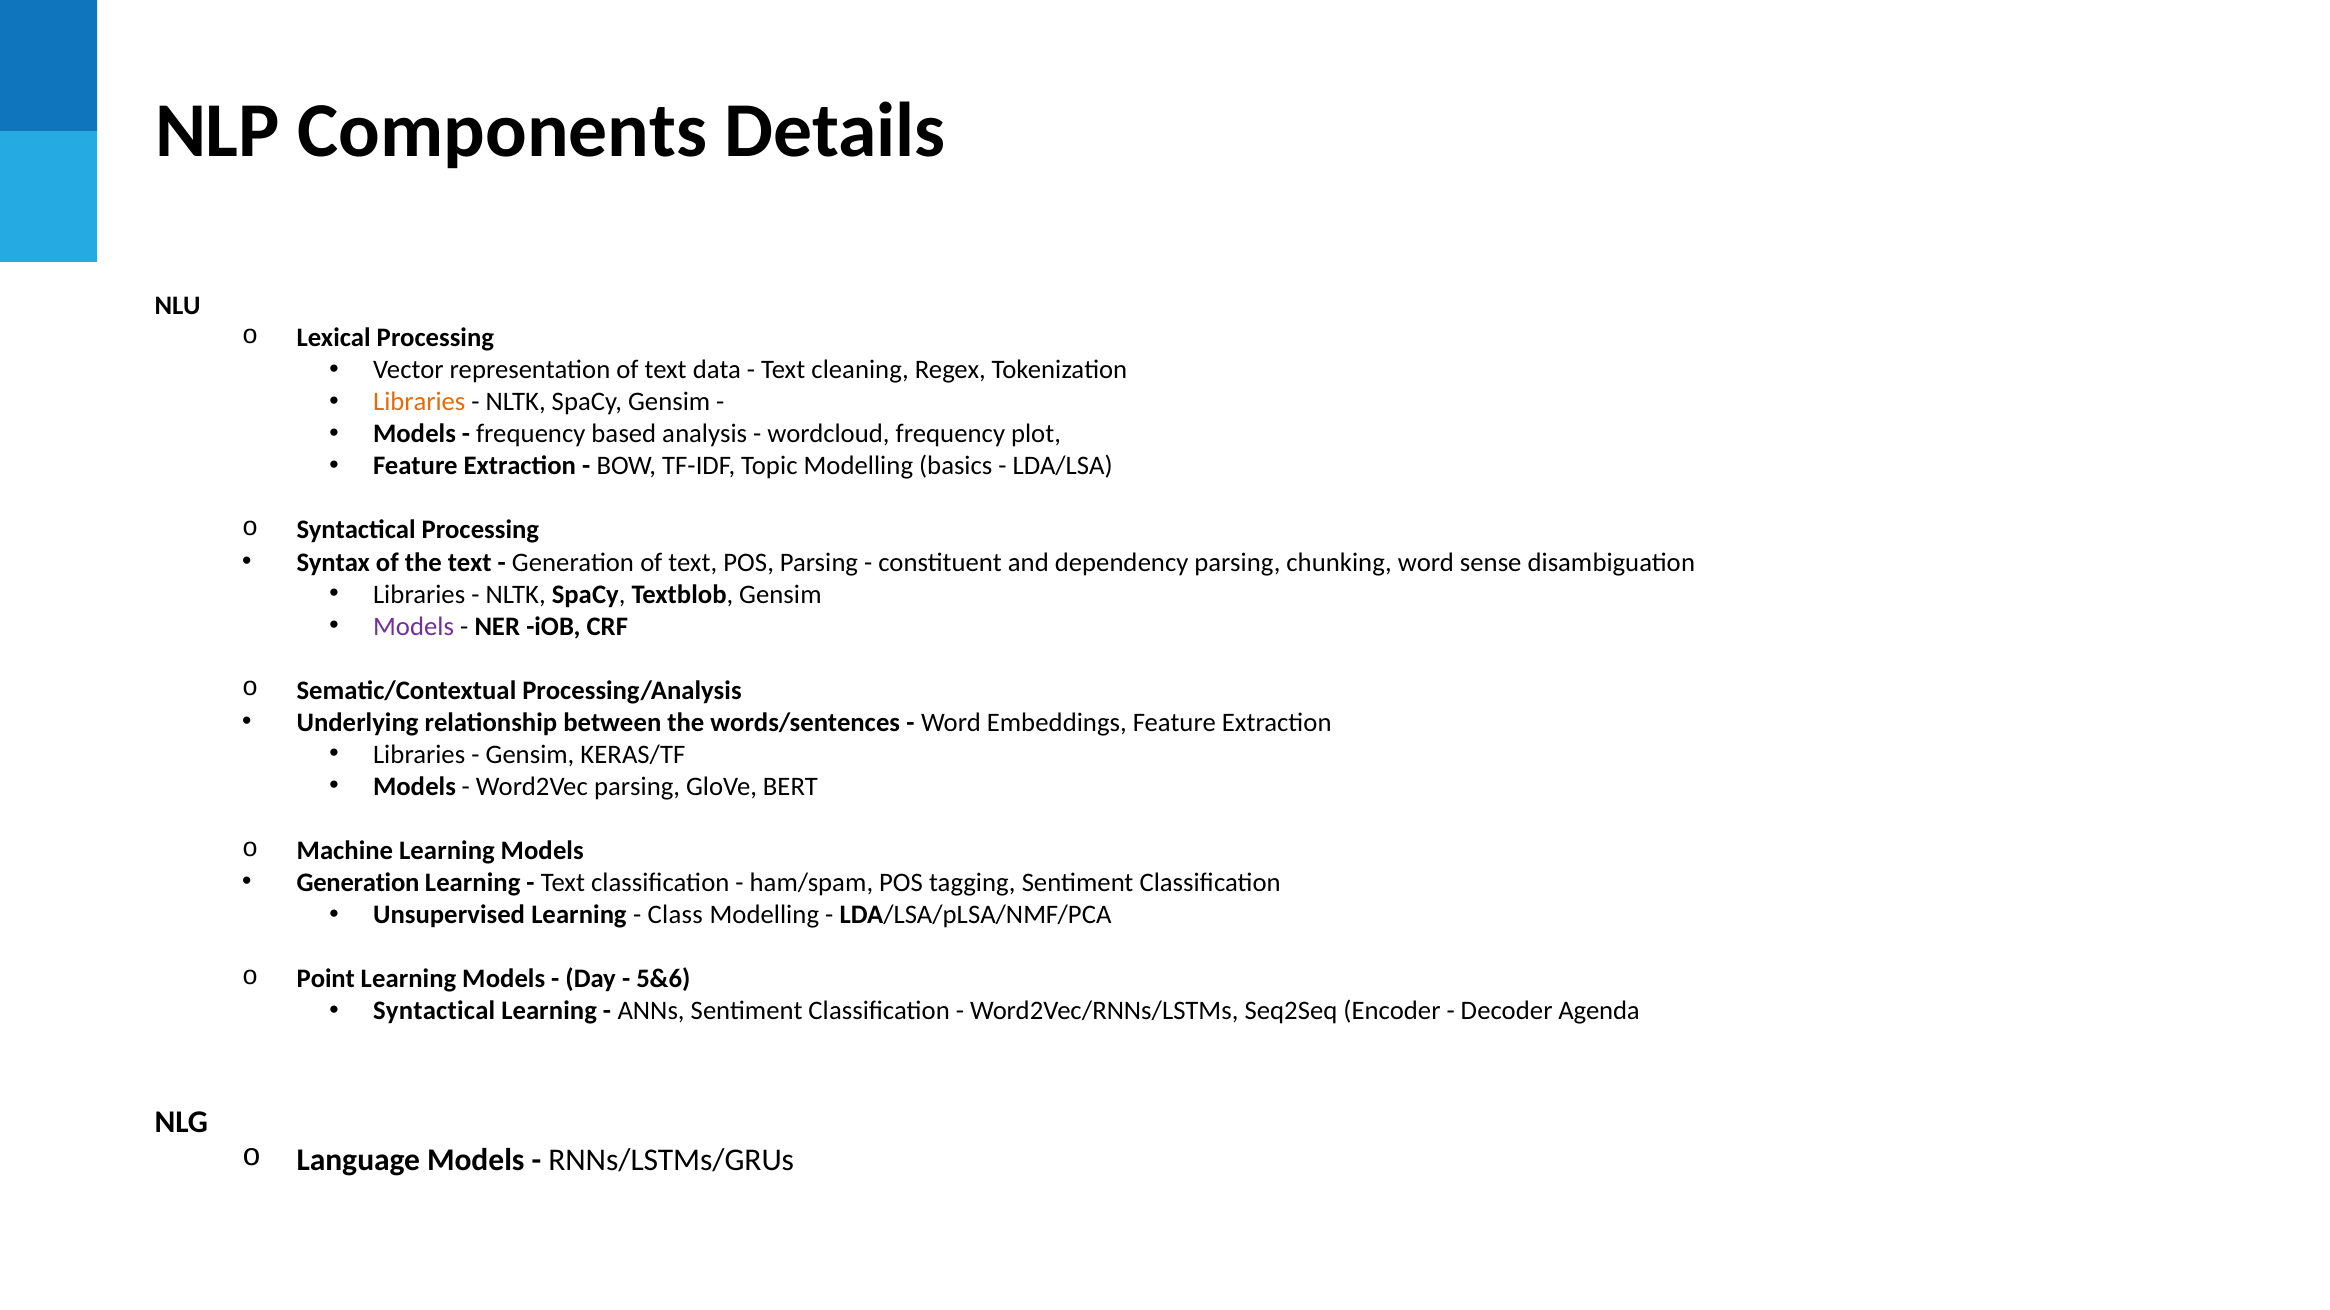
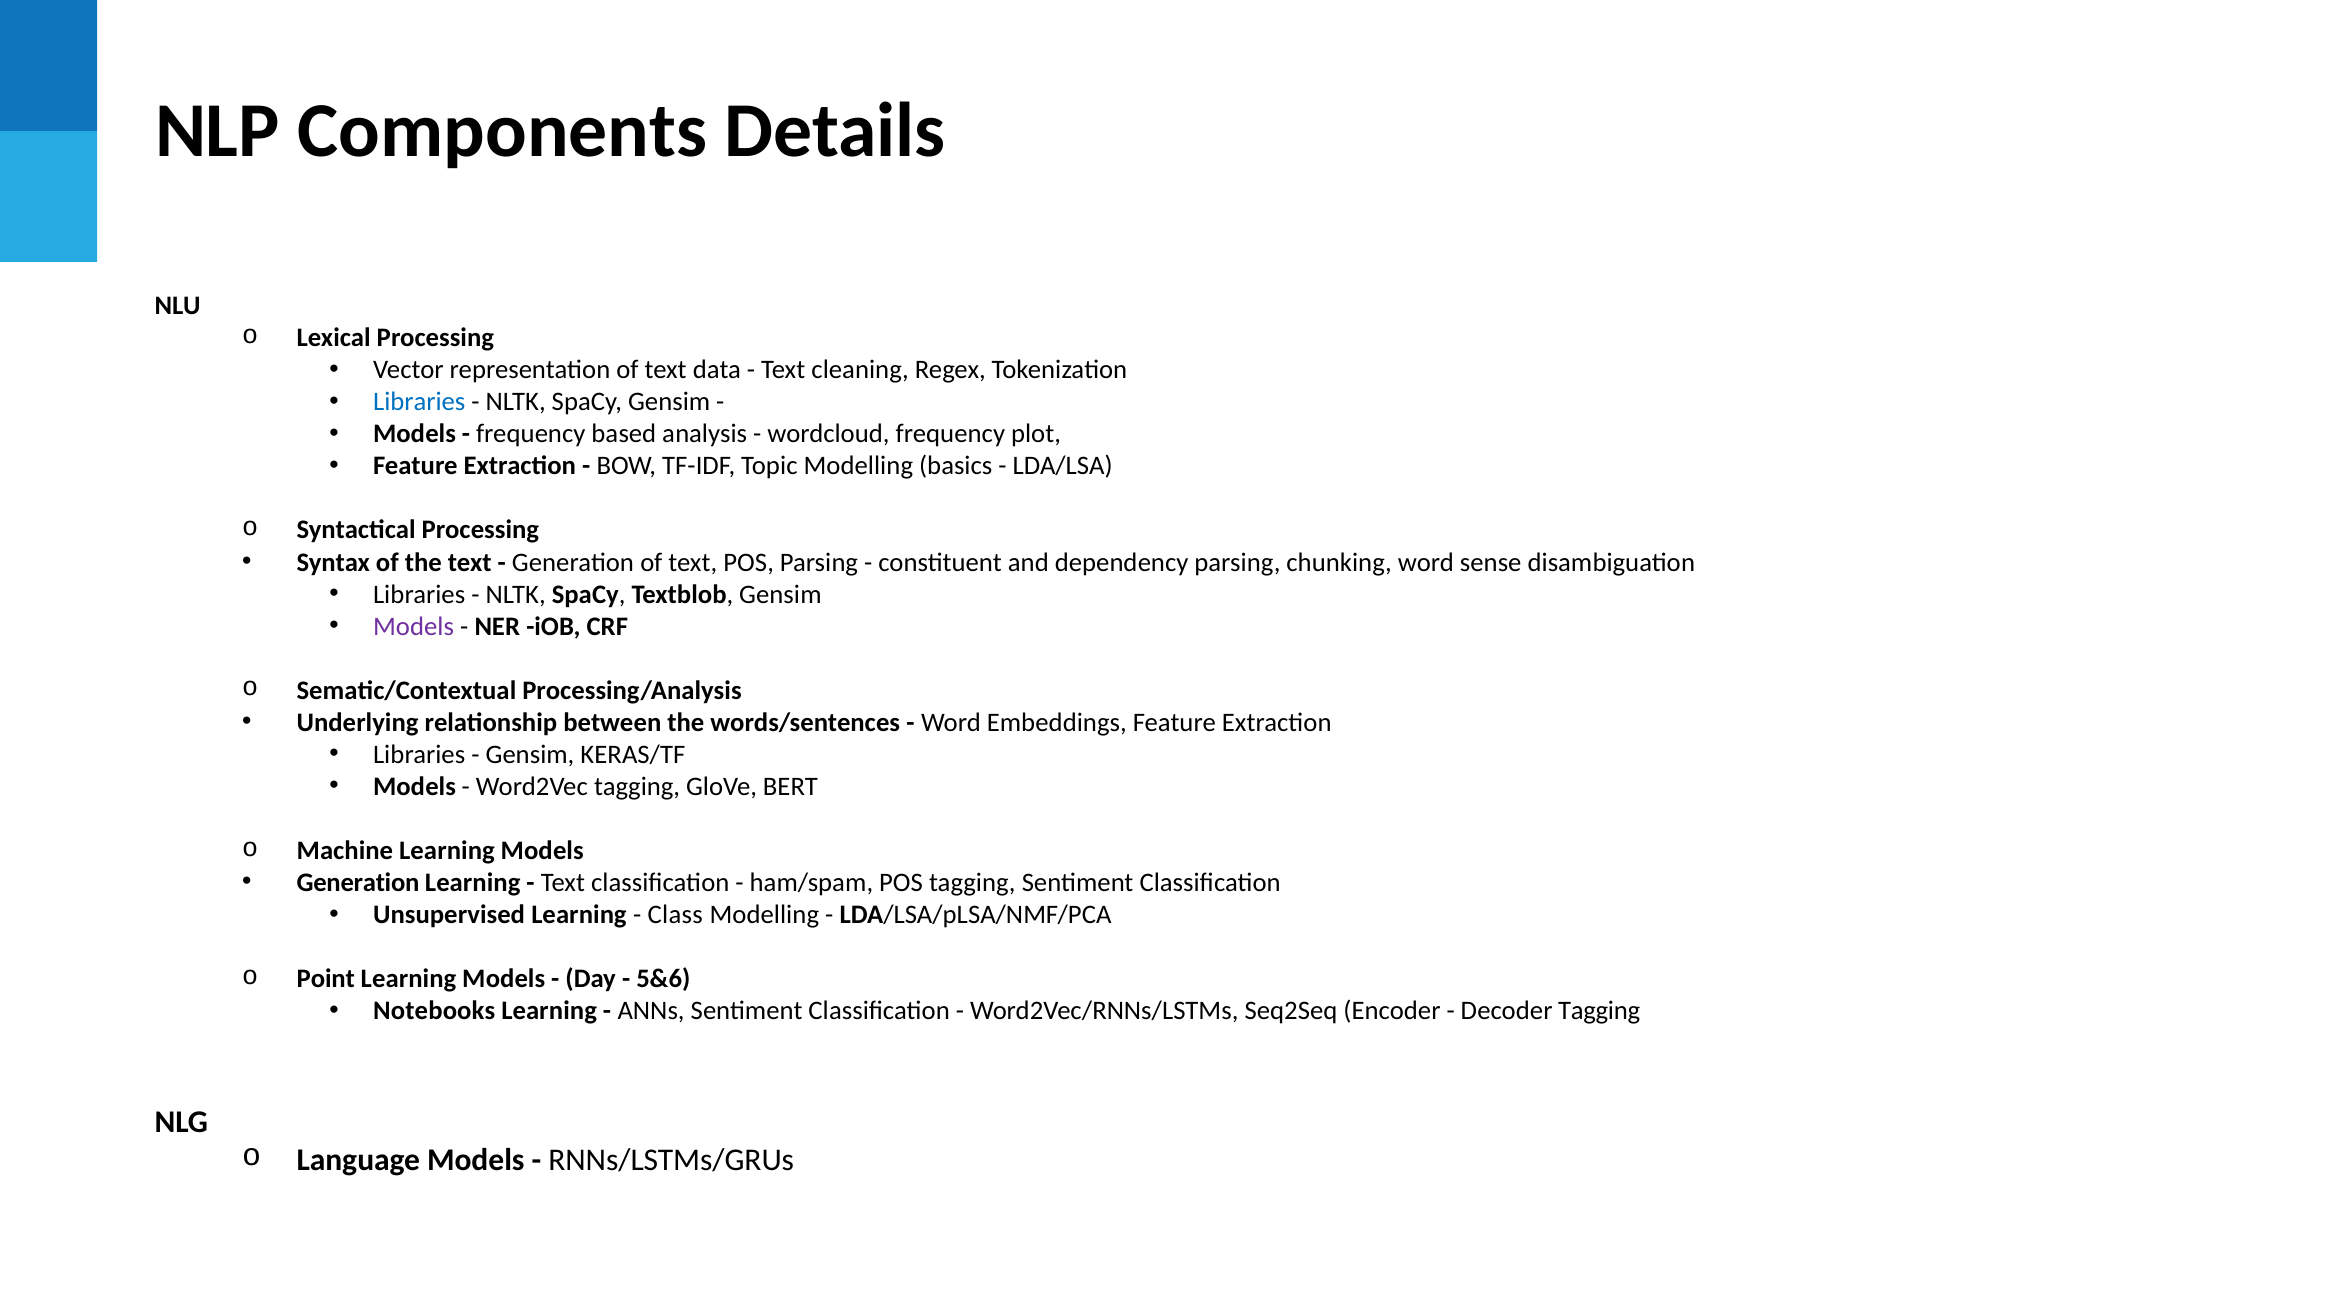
Libraries colour: orange -> blue (419, 402)
Word2Vec parsing: parsing -> tagging (637, 787)
Syntactical: Syntactical -> Notebooks (434, 1011)
Decoder Agenda: Agenda -> Tagging (1599, 1011)
